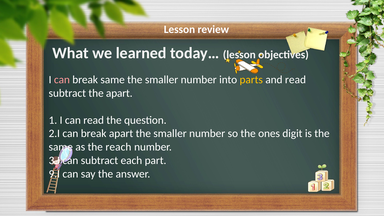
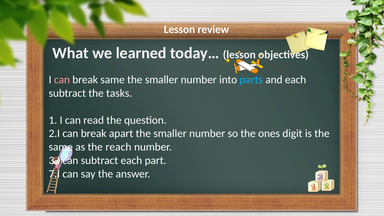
parts colour: yellow -> light blue (251, 80)
and read: read -> each (296, 80)
the apart: apart -> tasks (119, 93)
9.I: 9.I -> 7.I (54, 174)
